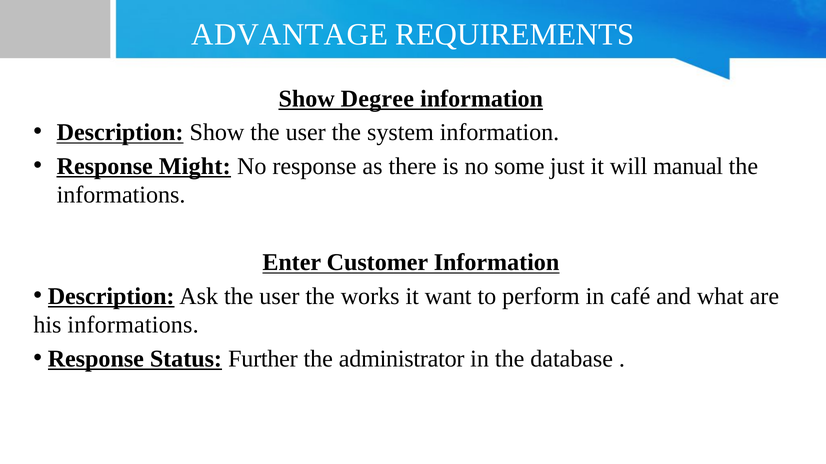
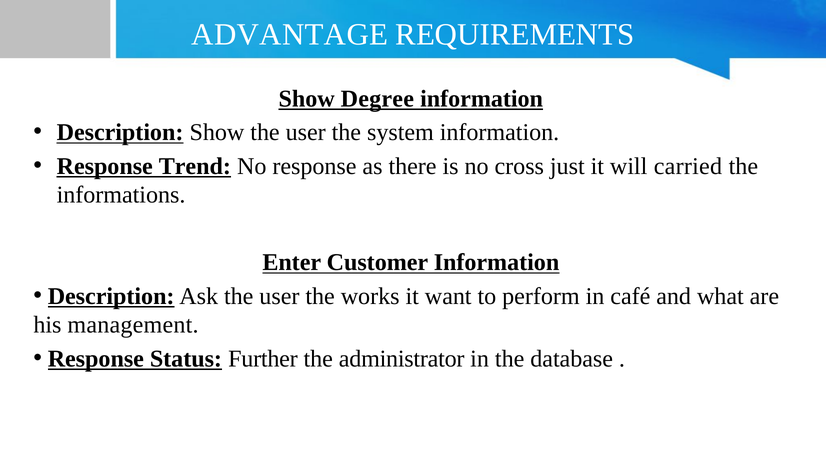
Might: Might -> Trend (195, 166)
some: some -> cross (519, 166)
manual: manual -> carried (688, 166)
his informations: informations -> management (133, 325)
